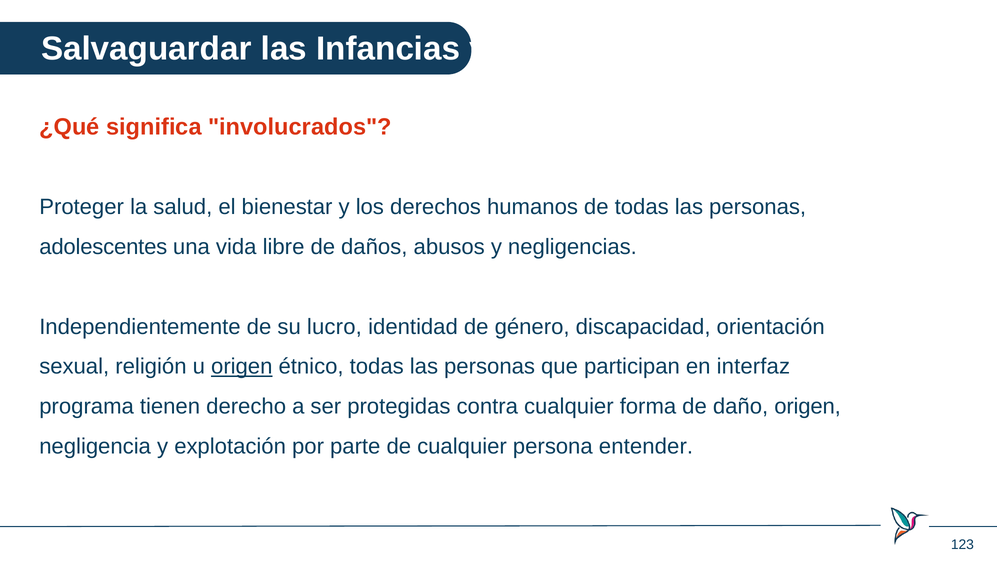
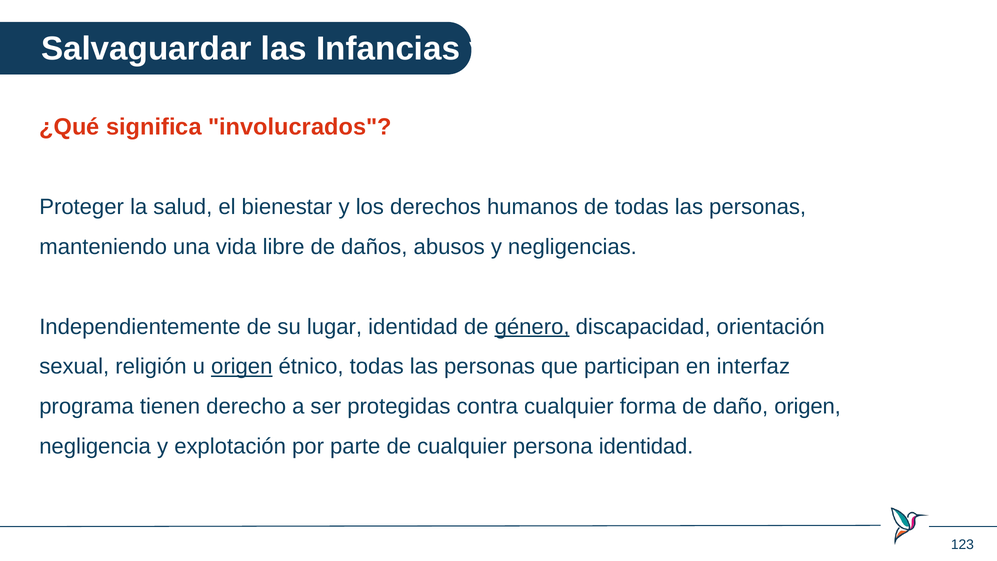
adolescentes: adolescentes -> manteniendo (103, 247)
lucro: lucro -> lugar (335, 327)
género underline: none -> present (532, 327)
persona entender: entender -> identidad (646, 446)
